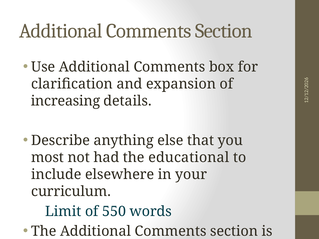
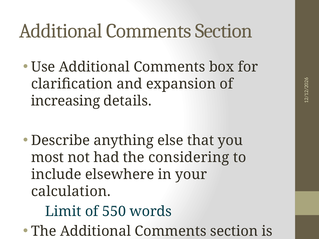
educational: educational -> considering (189, 158)
curriculum: curriculum -> calculation (71, 192)
